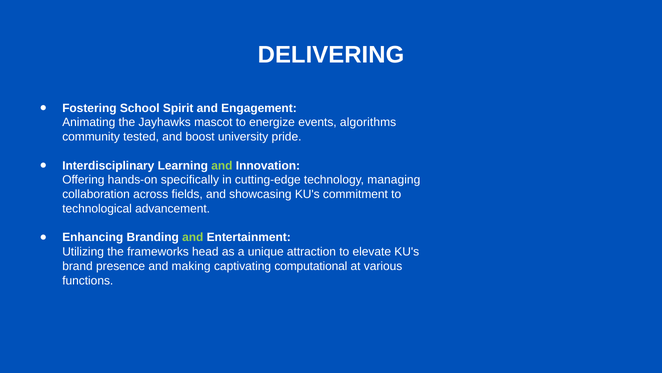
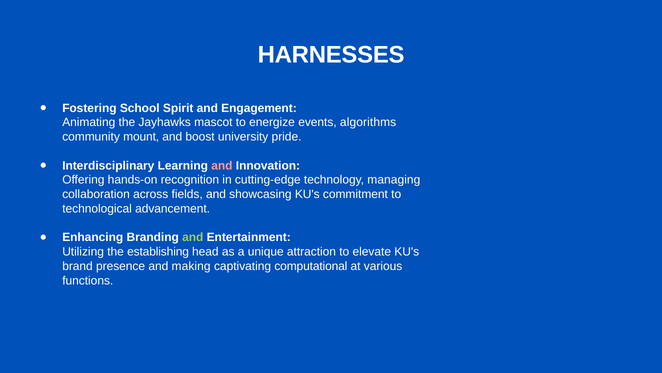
DELIVERING: DELIVERING -> HARNESSES (331, 55)
tested: tested -> mount (141, 137)
and colour: light green -> pink (222, 165)
specifically: specifically -> recognition (190, 180)
frameworks: frameworks -> establishing (158, 251)
